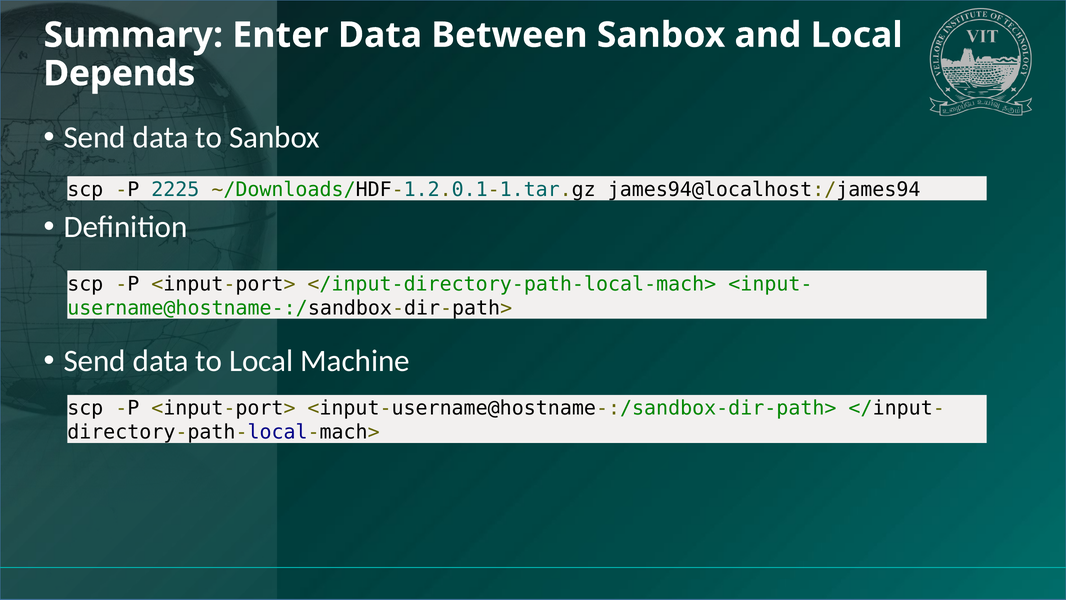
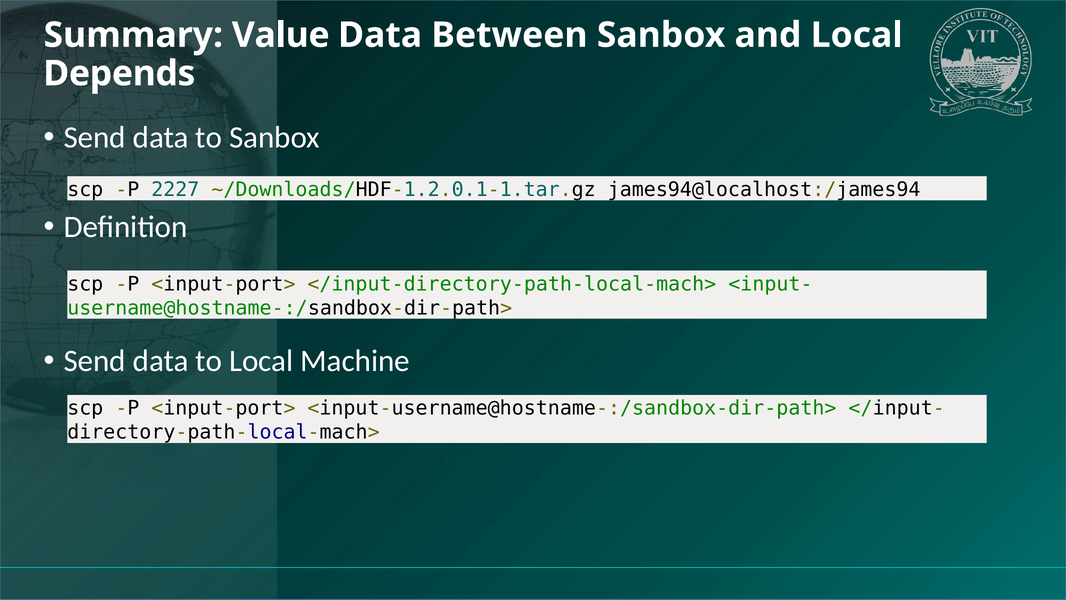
Enter: Enter -> Value (281, 35)
2225: 2225 -> 2227 (175, 189)
